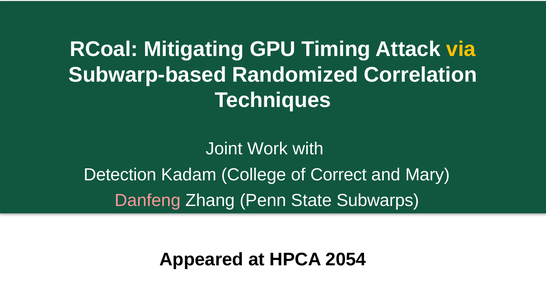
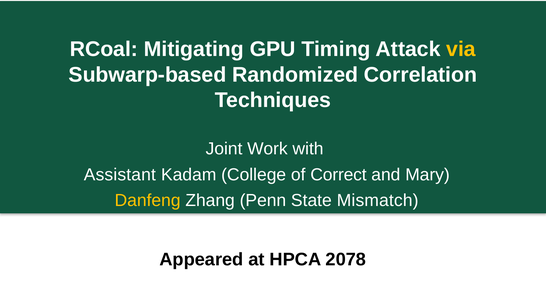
Detection: Detection -> Assistant (120, 175)
Danfeng colour: pink -> yellow (148, 201)
Subwarps: Subwarps -> Mismatch (378, 201)
2054: 2054 -> 2078 (346, 260)
